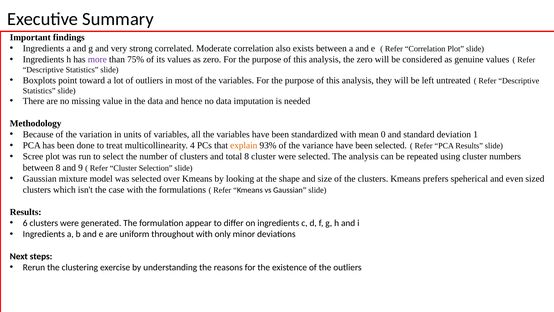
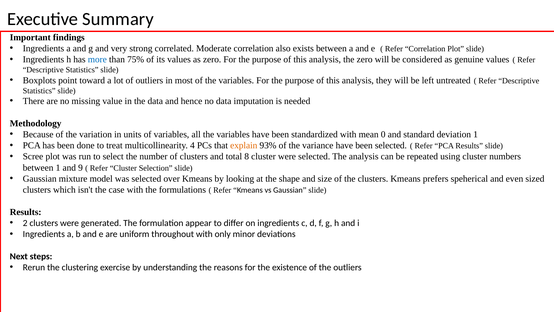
more colour: purple -> blue (97, 59)
between 8: 8 -> 1 (58, 167)
6: 6 -> 2 (25, 223)
